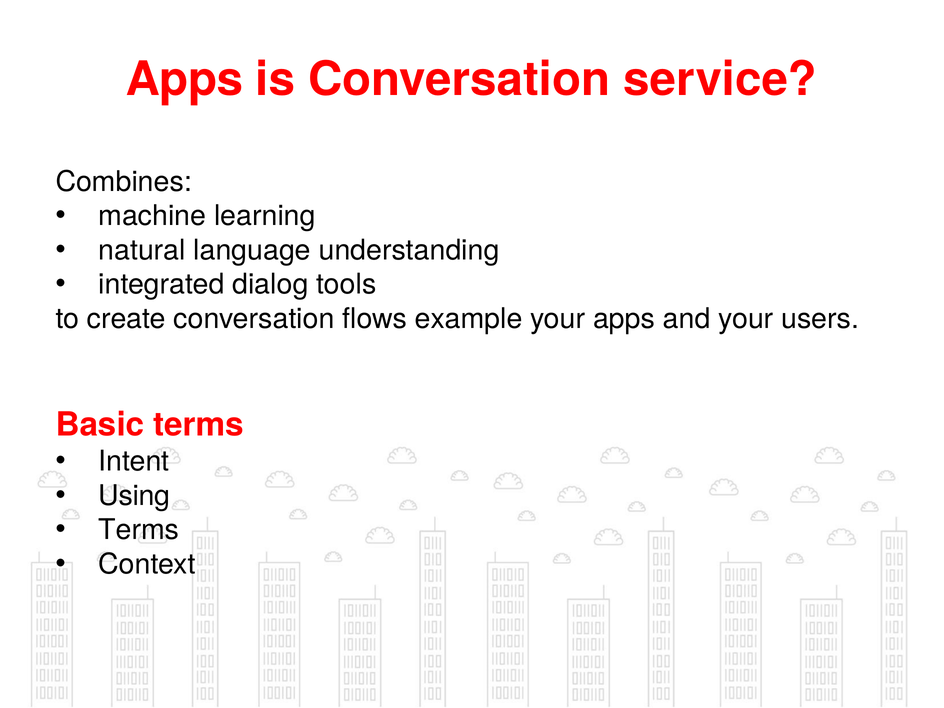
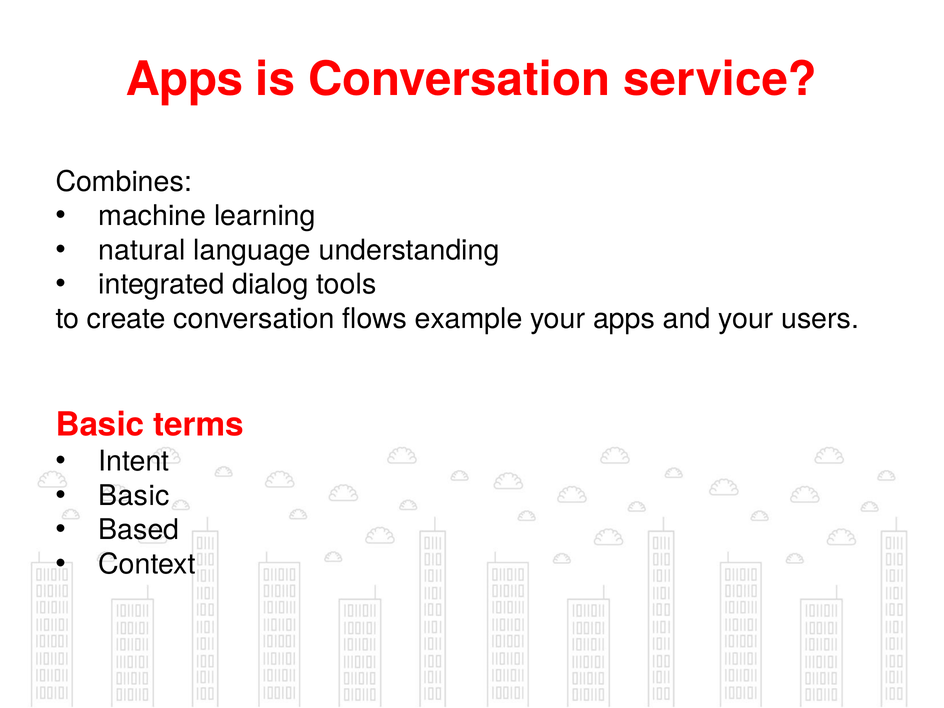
Using: Using -> Basic (134, 496)
Terms: Terms -> Based (139, 530)
